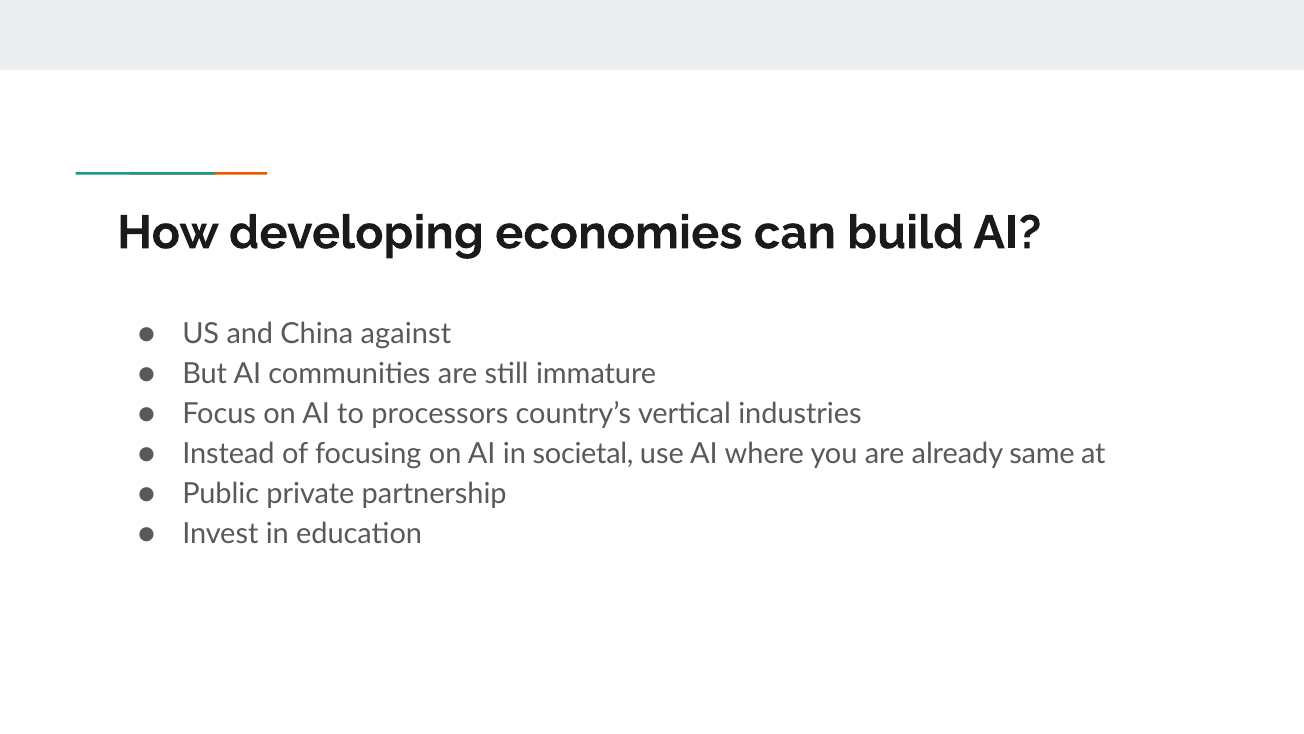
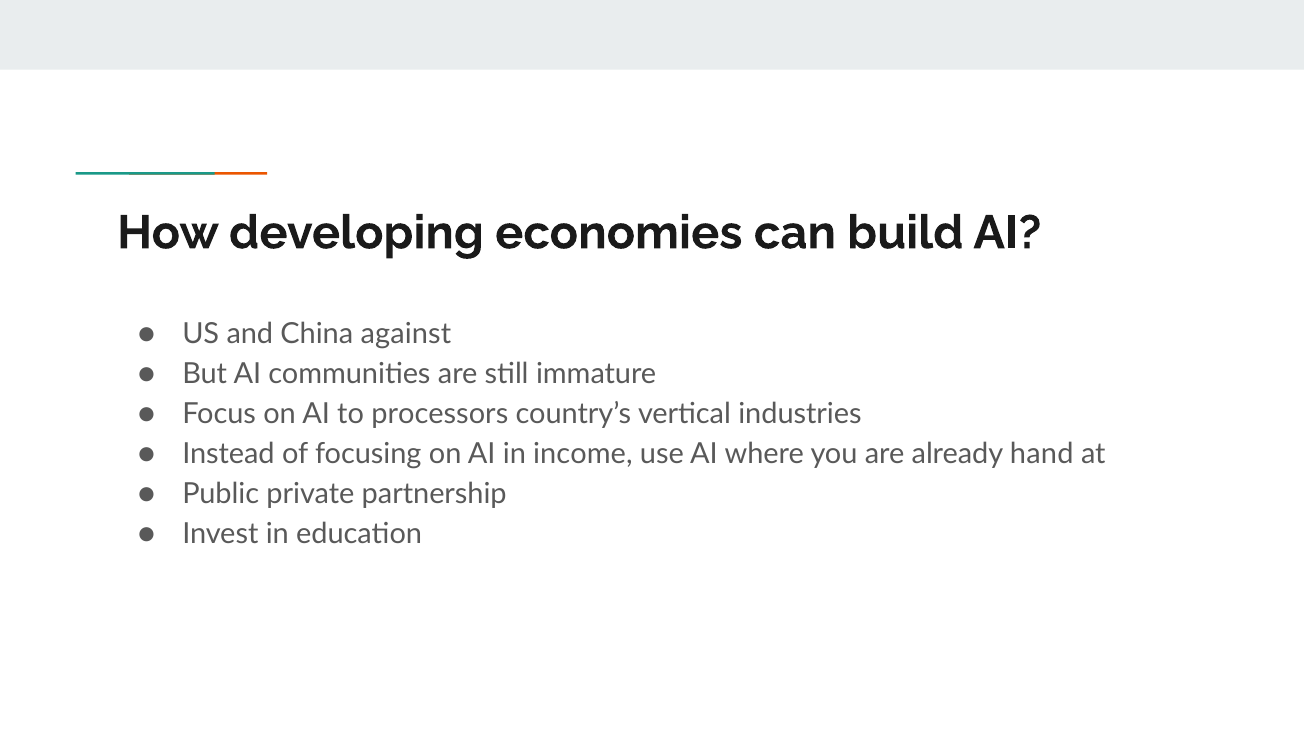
societal: societal -> income (583, 454)
same: same -> hand (1042, 454)
